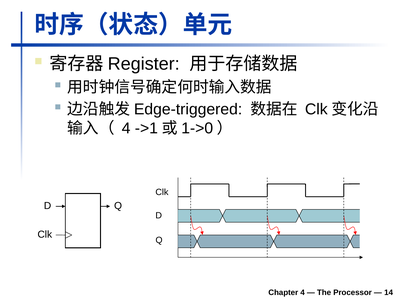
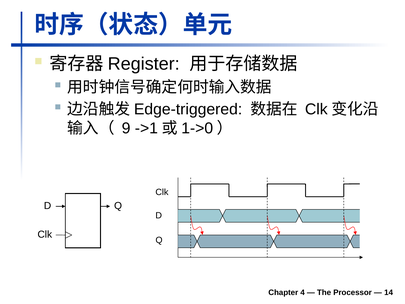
4: 4 -> 9 (126, 128)
